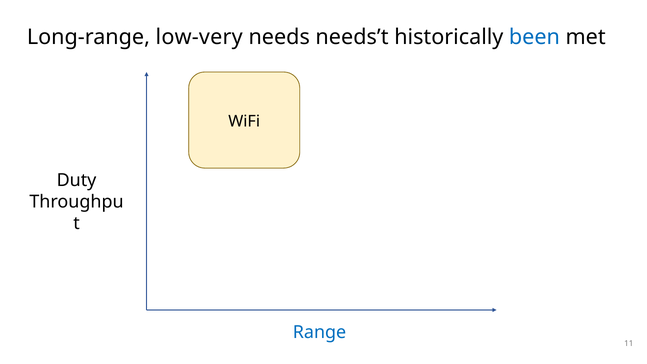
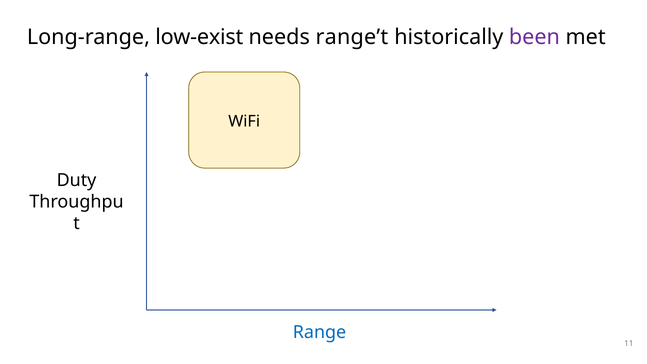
low-very: low-very -> low-exist (199, 37)
needs’t: needs’t -> range’t (352, 37)
been colour: blue -> purple (534, 37)
